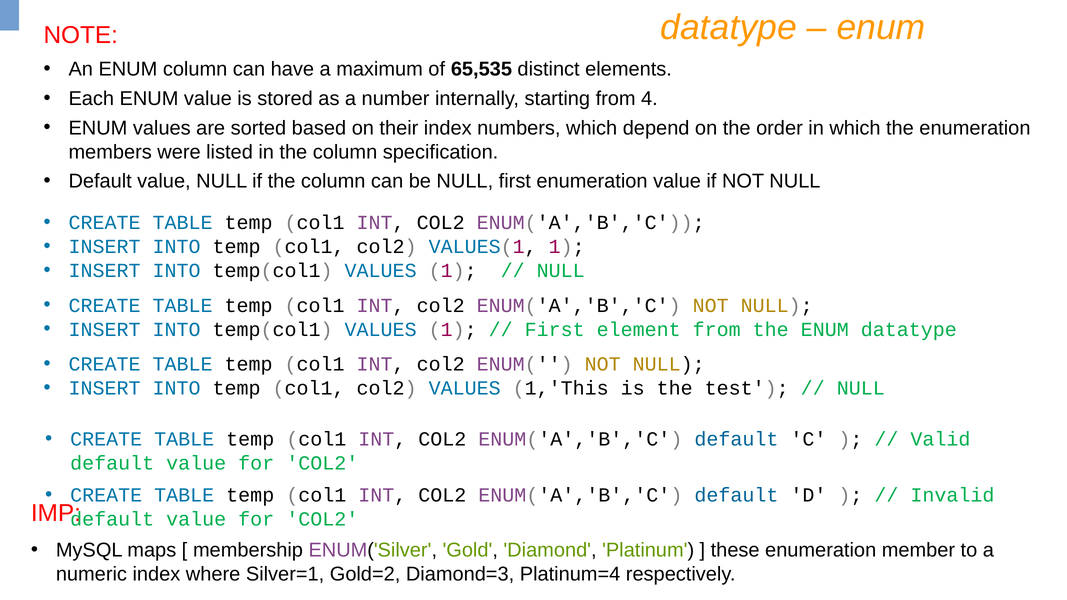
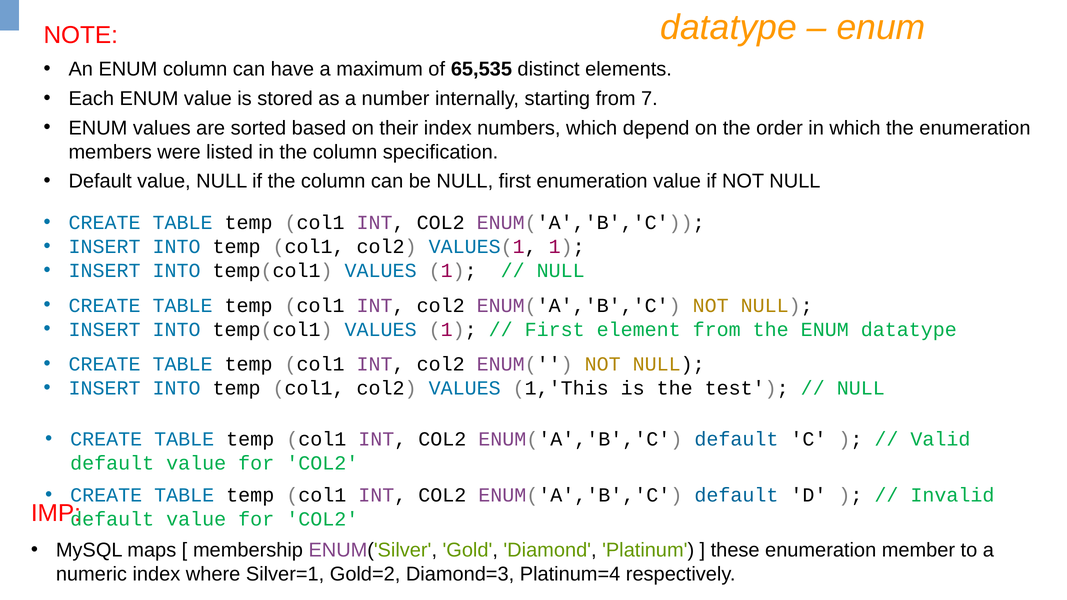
4: 4 -> 7 (649, 99)
